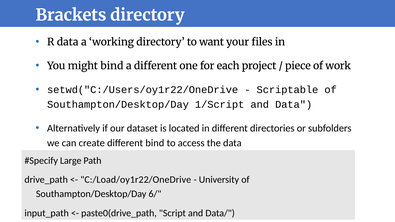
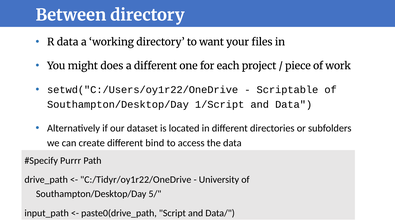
Brackets: Brackets -> Between (71, 15)
might bind: bind -> does (112, 66)
Large: Large -> Purrr (71, 161)
C:/Load/oy1r22/OneDrive: C:/Load/oy1r22/OneDrive -> C:/Tidyr/oy1r22/OneDrive (136, 180)
6/: 6/ -> 5/ (155, 194)
